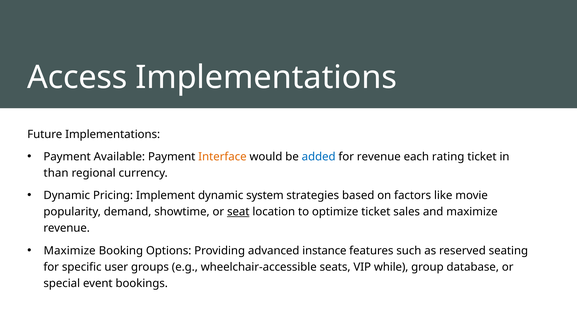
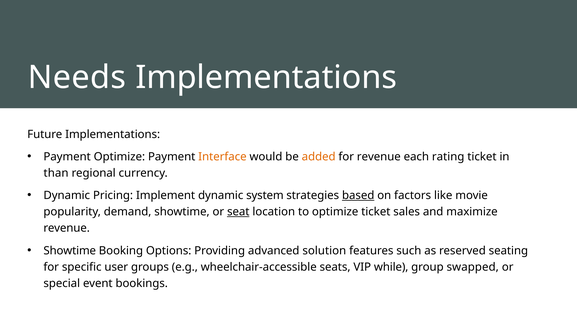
Access: Access -> Needs (77, 78)
Payment Available: Available -> Optimize (119, 157)
added colour: blue -> orange (319, 157)
based underline: none -> present (358, 196)
Maximize: Maximize -> Showtime (70, 251)
instance: instance -> solution (324, 251)
database: database -> swapped (473, 267)
